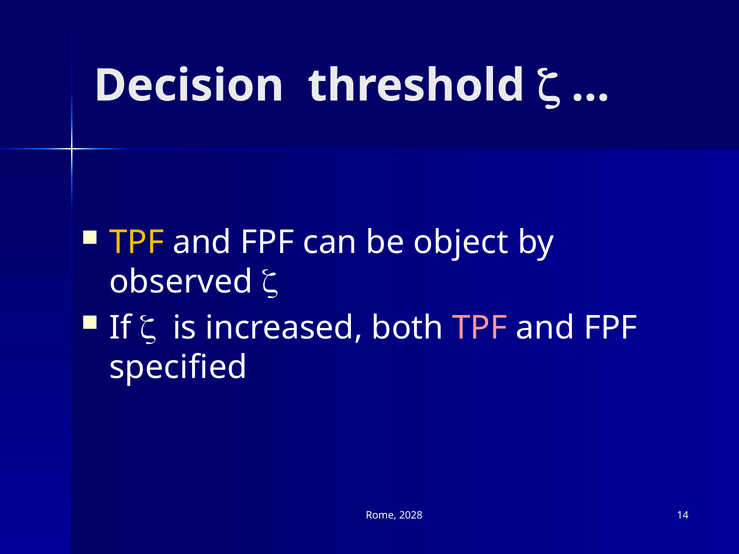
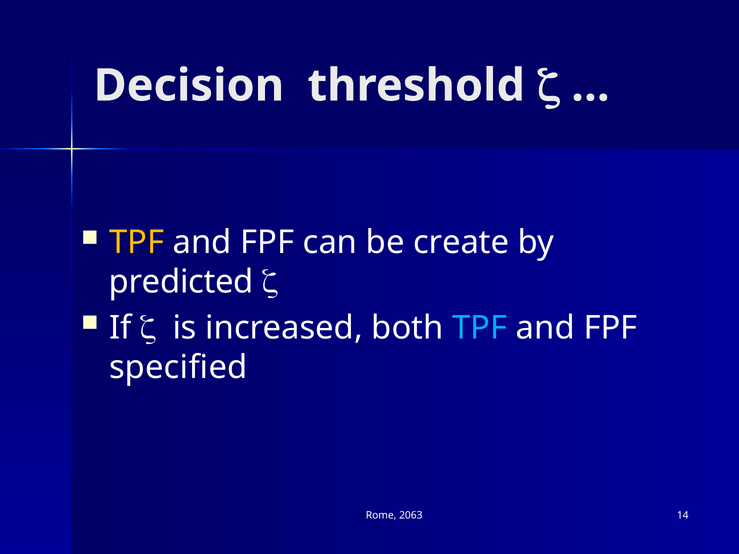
object: object -> create (461, 243)
observed: observed -> predicted (181, 282)
TPF colour: pink -> light blue (480, 328)
2028: 2028 -> 2063 (411, 516)
